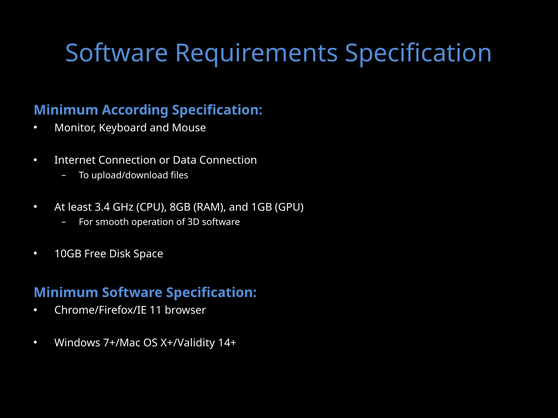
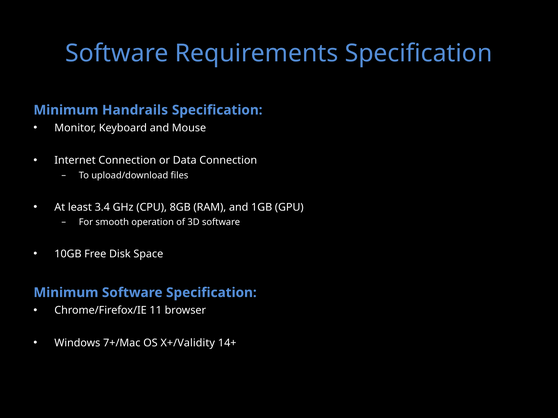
According: According -> Handrails (135, 110)
